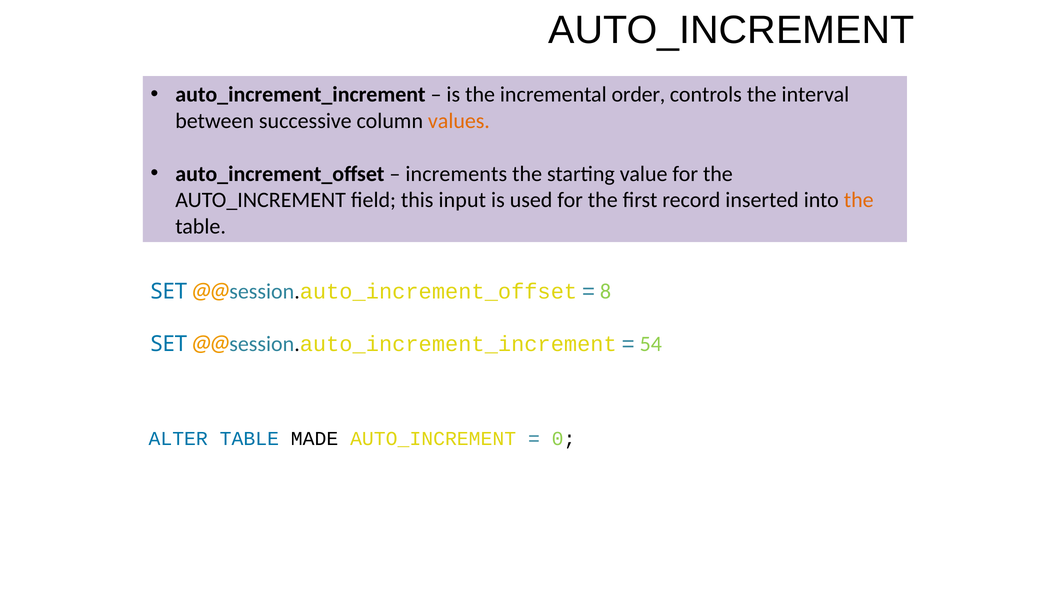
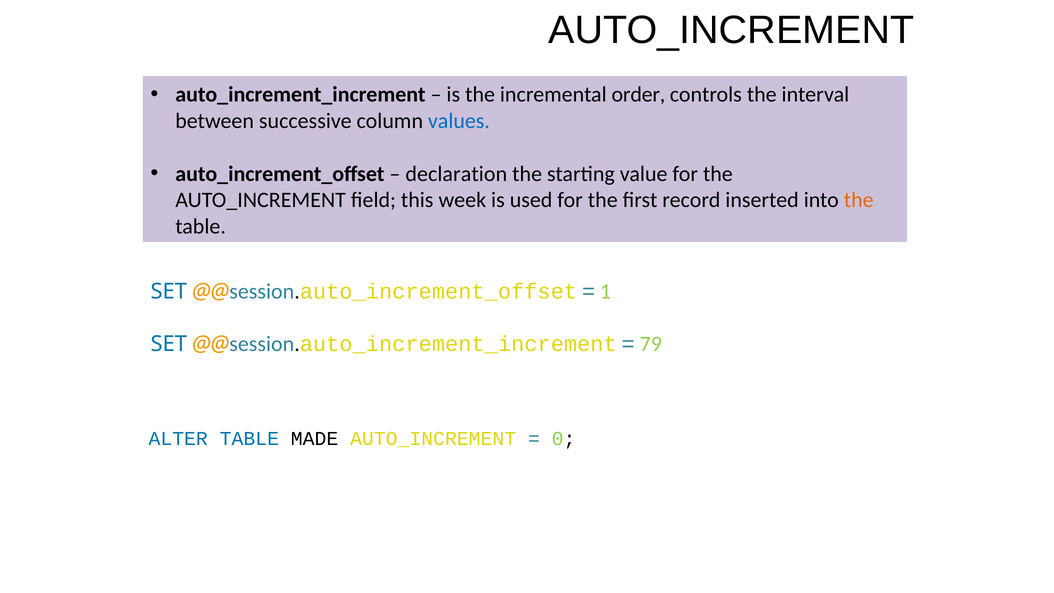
values colour: orange -> blue (459, 121)
increments: increments -> declaration (456, 174)
input: input -> week (462, 200)
8: 8 -> 1 (606, 291)
54: 54 -> 79 (651, 344)
